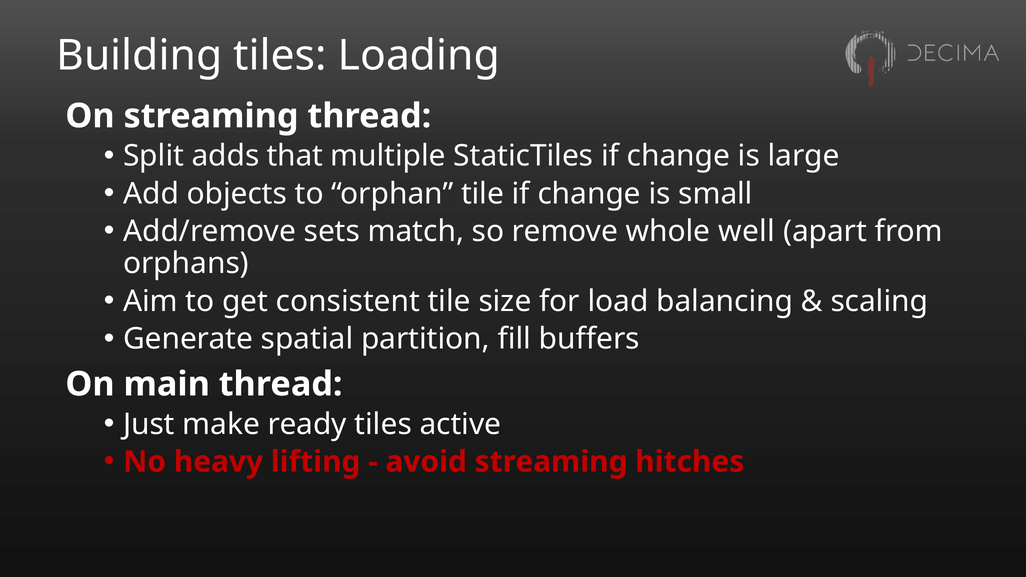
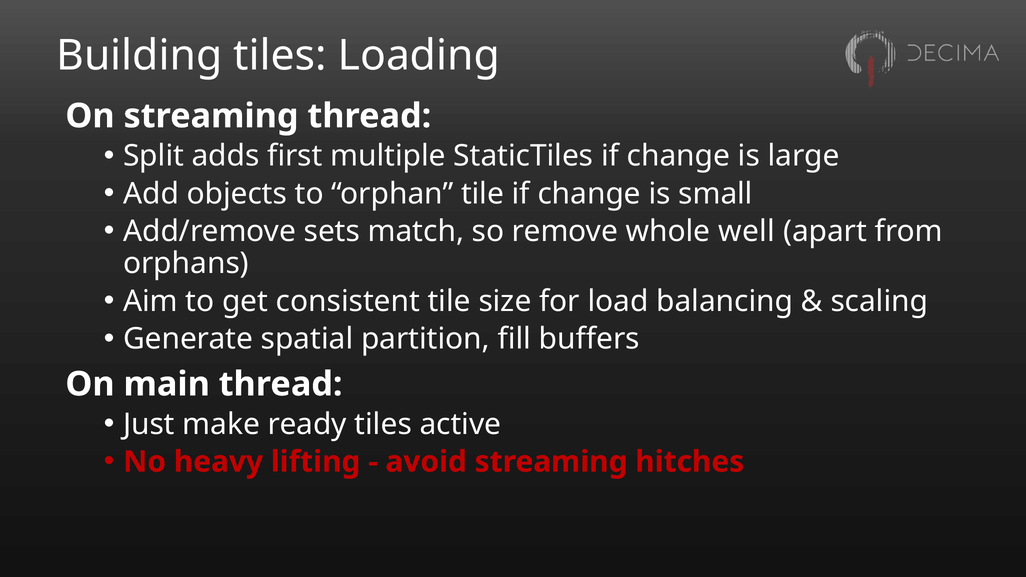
that: that -> first (295, 156)
